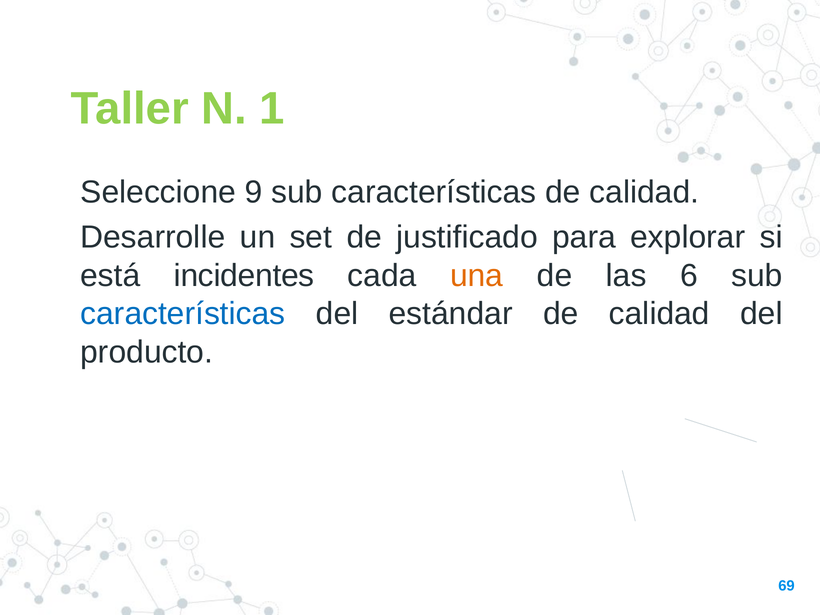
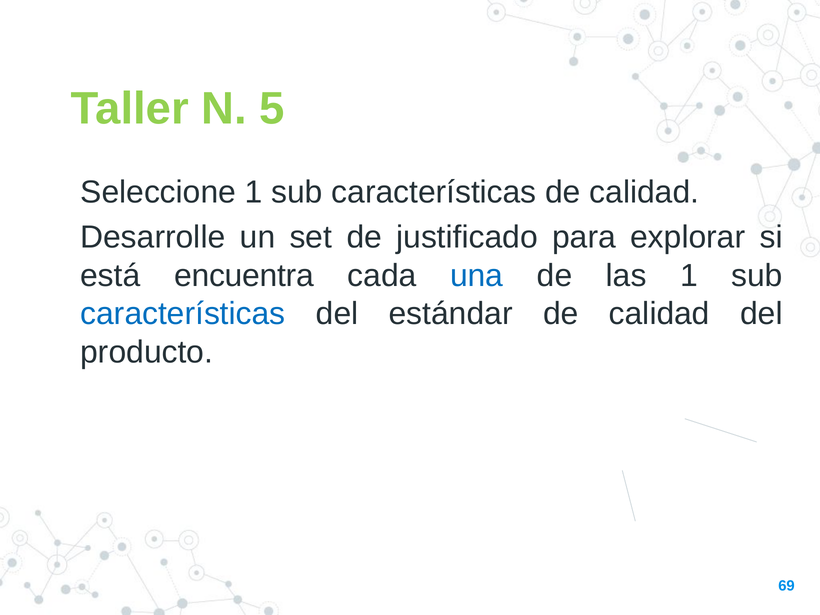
1: 1 -> 5 (272, 109)
Seleccione 9: 9 -> 1 (254, 192)
incidentes: incidentes -> encuentra (244, 276)
una colour: orange -> blue (477, 276)
las 6: 6 -> 1 (689, 276)
